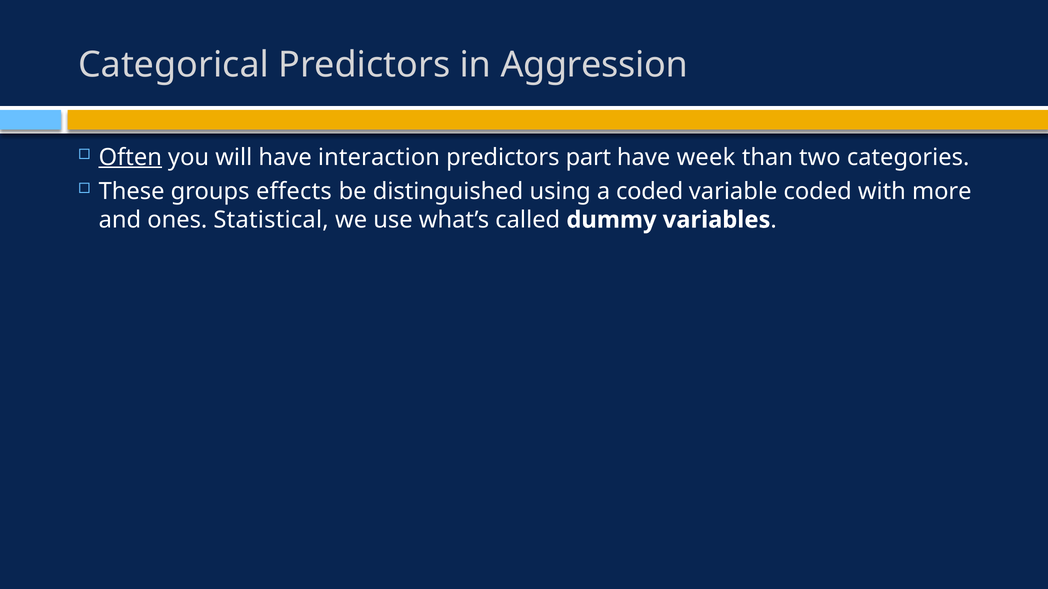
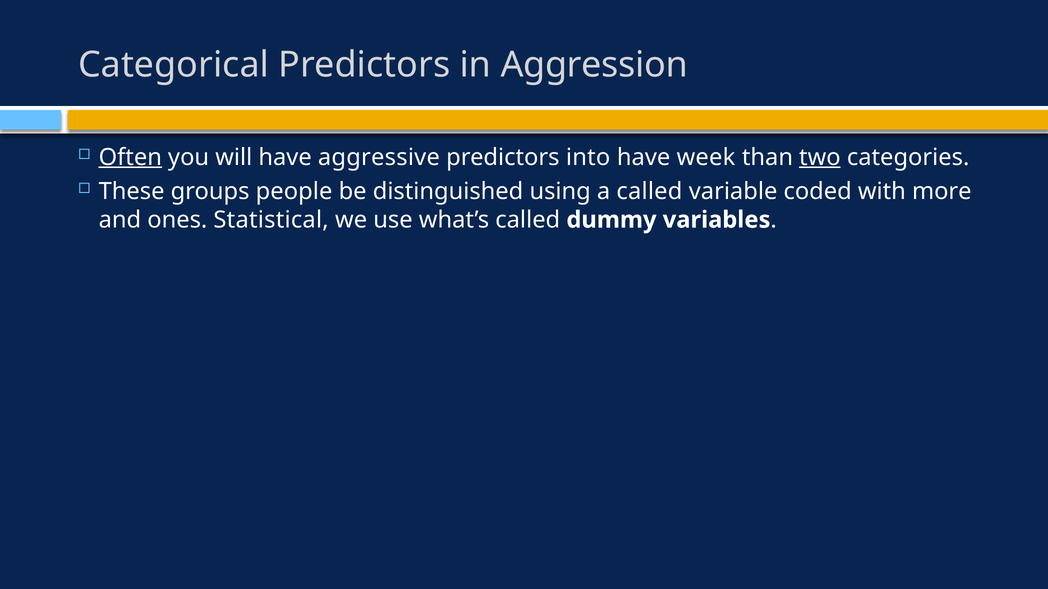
interaction: interaction -> aggressive (379, 157)
part: part -> into (588, 157)
two underline: none -> present (820, 157)
effects: effects -> people (294, 192)
a coded: coded -> called (649, 192)
